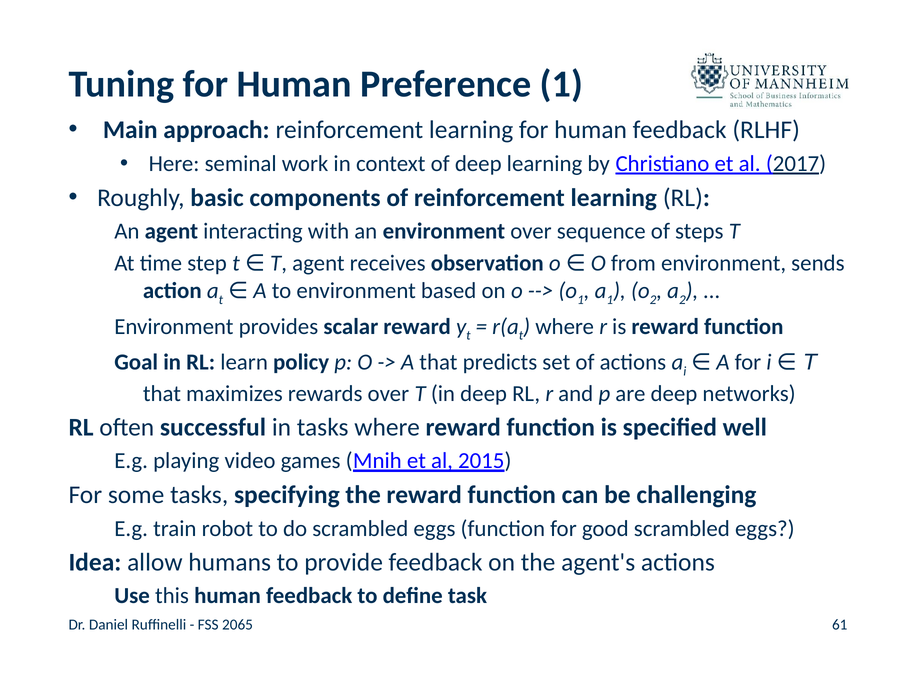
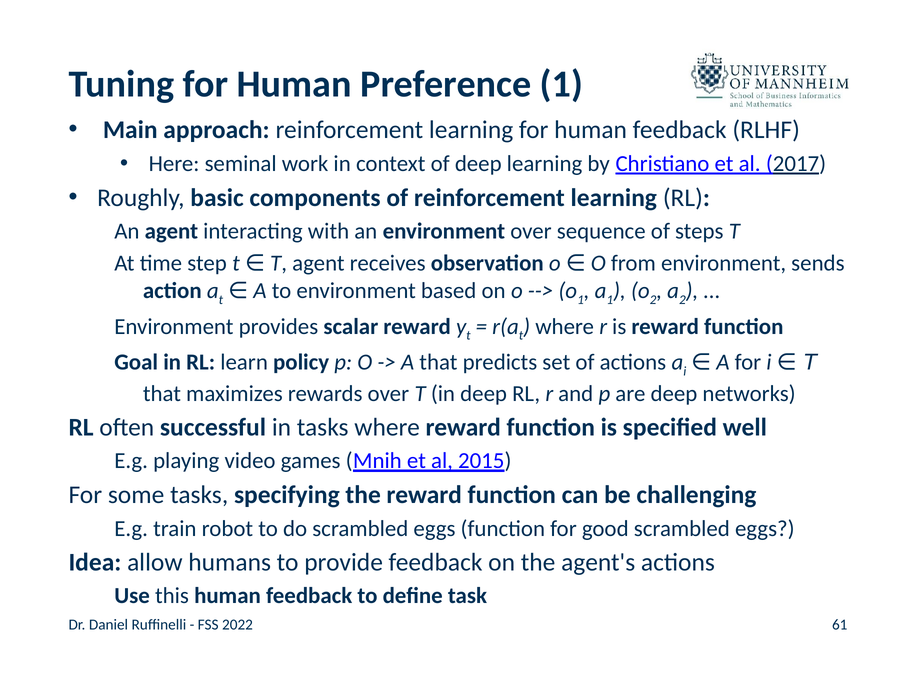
2065: 2065 -> 2022 (238, 625)
